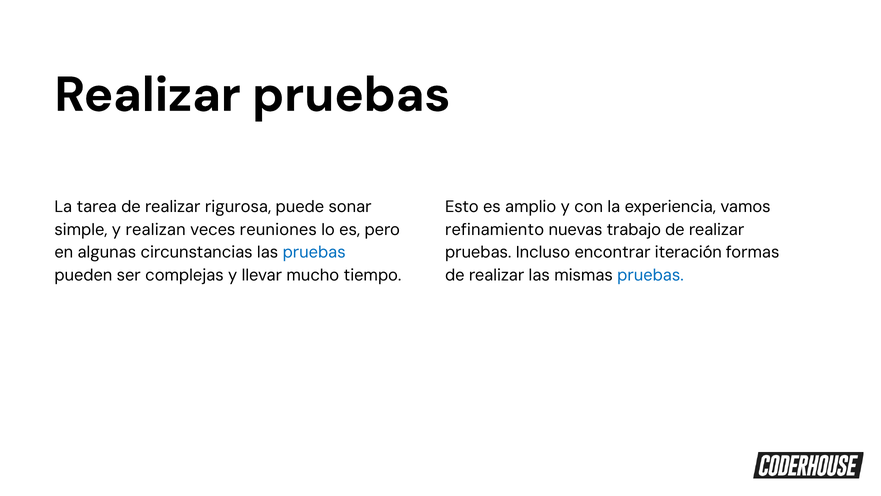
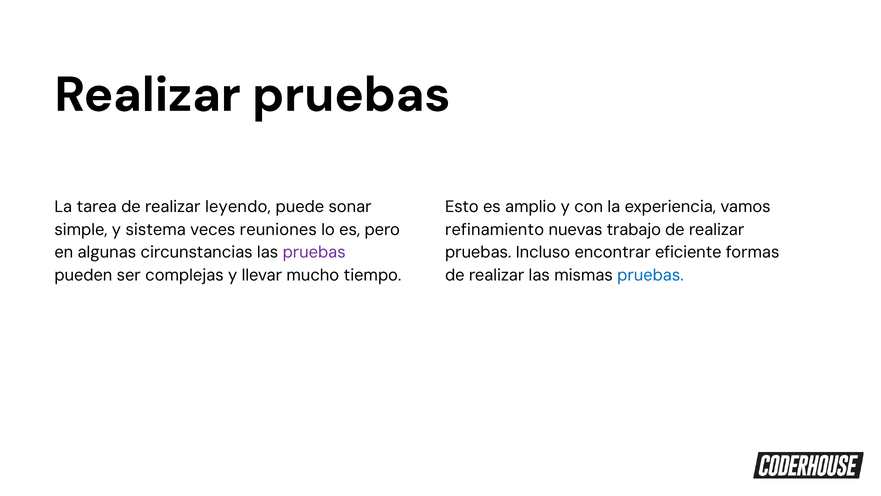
rigurosa: rigurosa -> leyendo (238, 207)
realizan: realizan -> sistema (156, 229)
pruebas colour: blue -> purple (314, 252)
iteración: iteración -> eficiente (688, 252)
